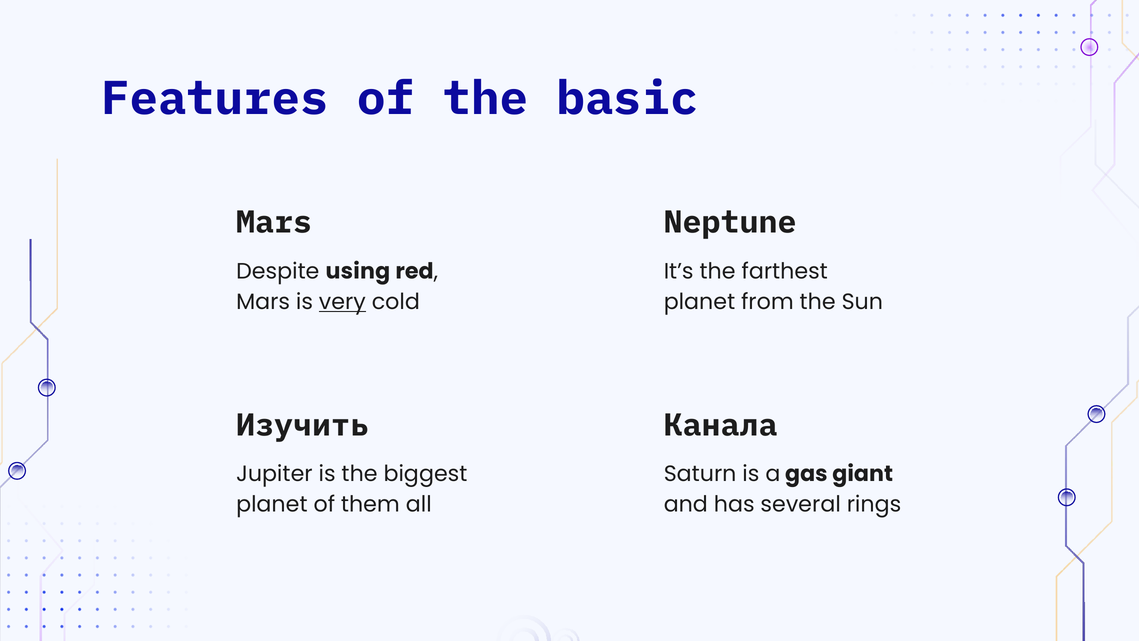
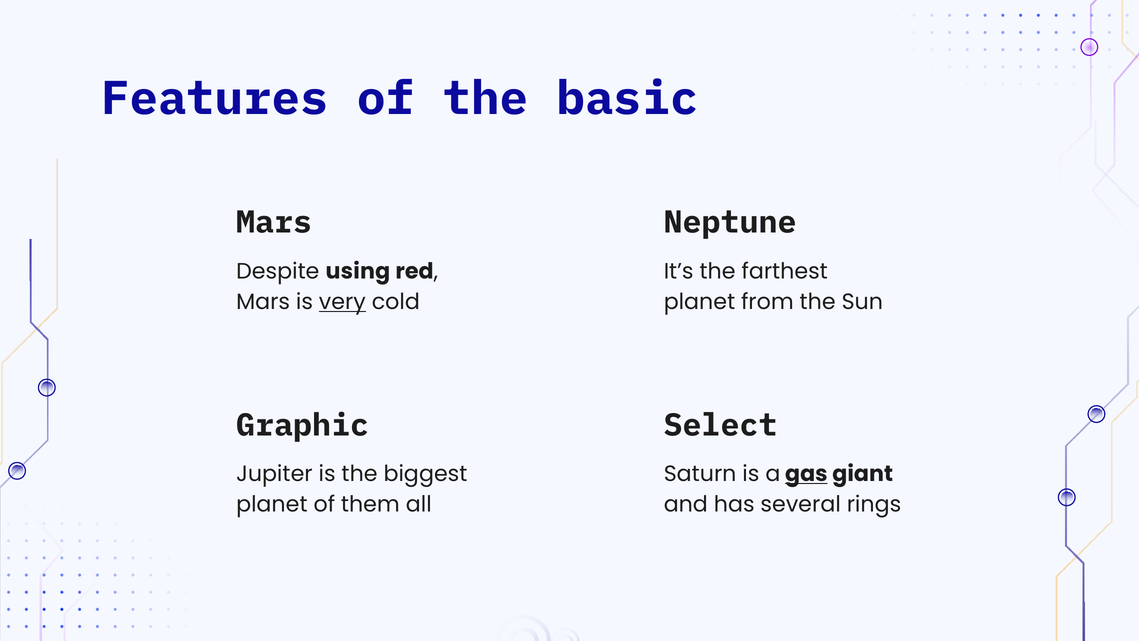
Изучить: Изучить -> Graphic (303, 425)
Канала: Канала -> Select (721, 425)
gas underline: none -> present (806, 474)
